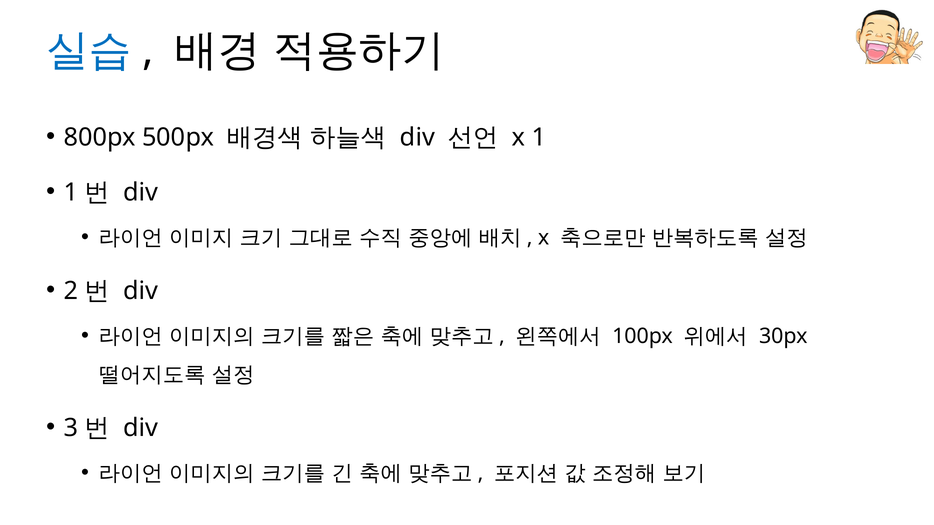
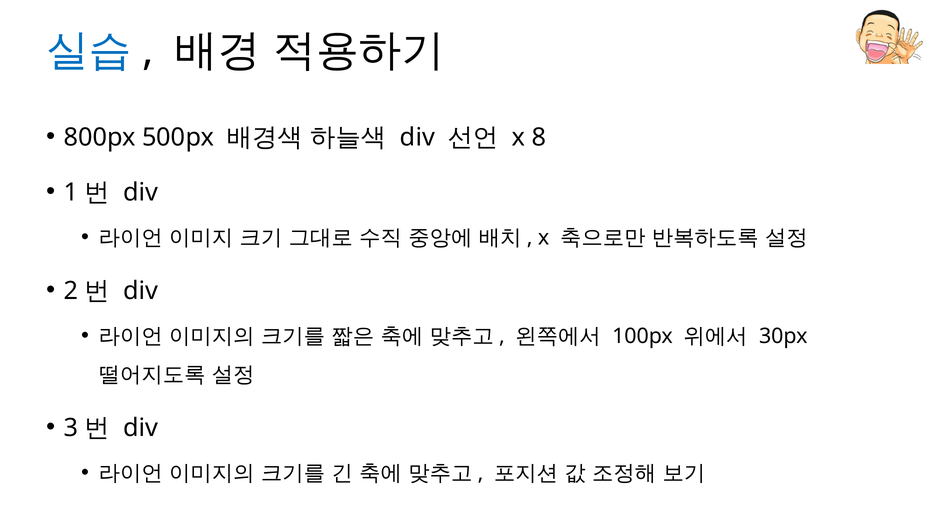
x 1: 1 -> 8 (539, 137)
